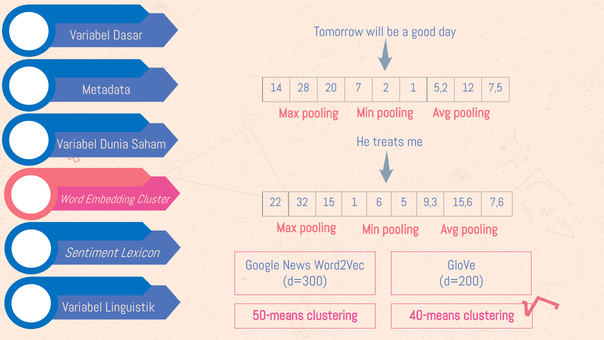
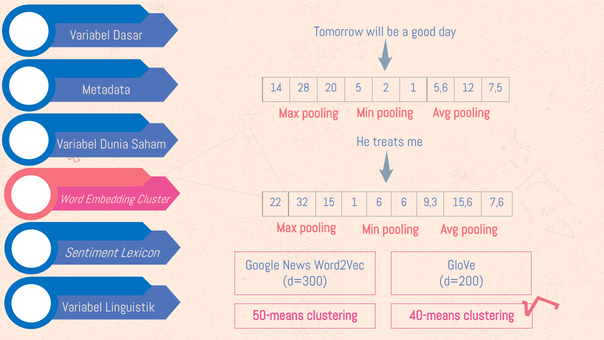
7: 7 -> 5 (358, 88)
5,2: 5,2 -> 5,6 (441, 88)
6 5: 5 -> 6 (404, 202)
